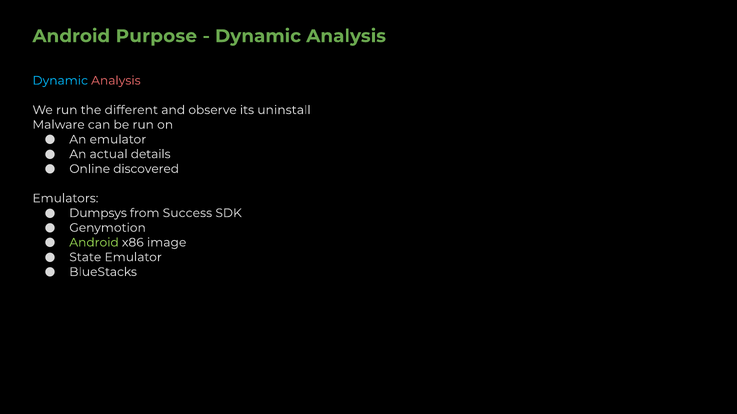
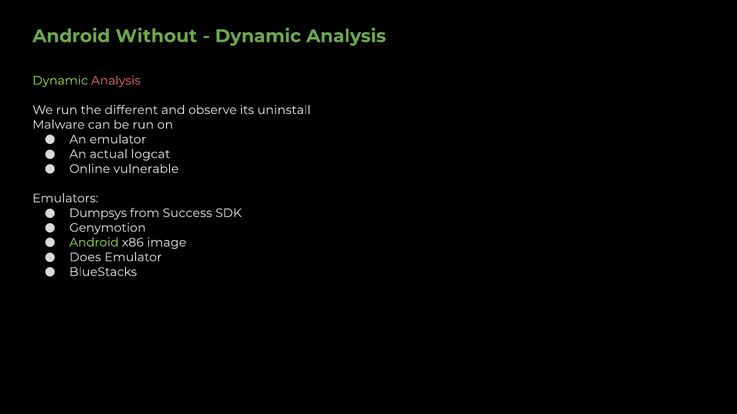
Purpose: Purpose -> Without (156, 36)
Dynamic colour: light blue -> light green (60, 81)
details: details -> logcat (151, 154)
discovered: discovered -> vulnerable (146, 169)
State: State -> Does (85, 258)
